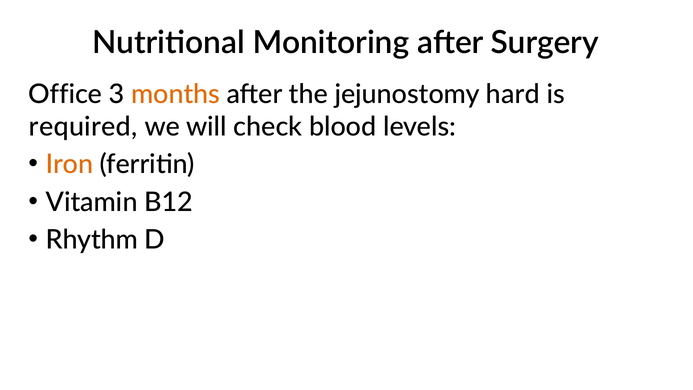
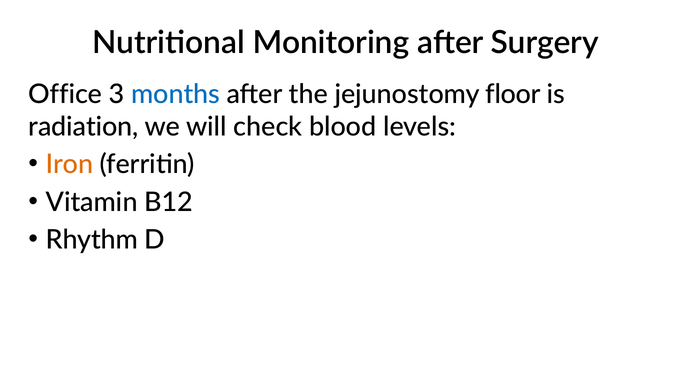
months colour: orange -> blue (176, 94)
hard: hard -> floor (513, 94)
required: required -> radiation (83, 127)
